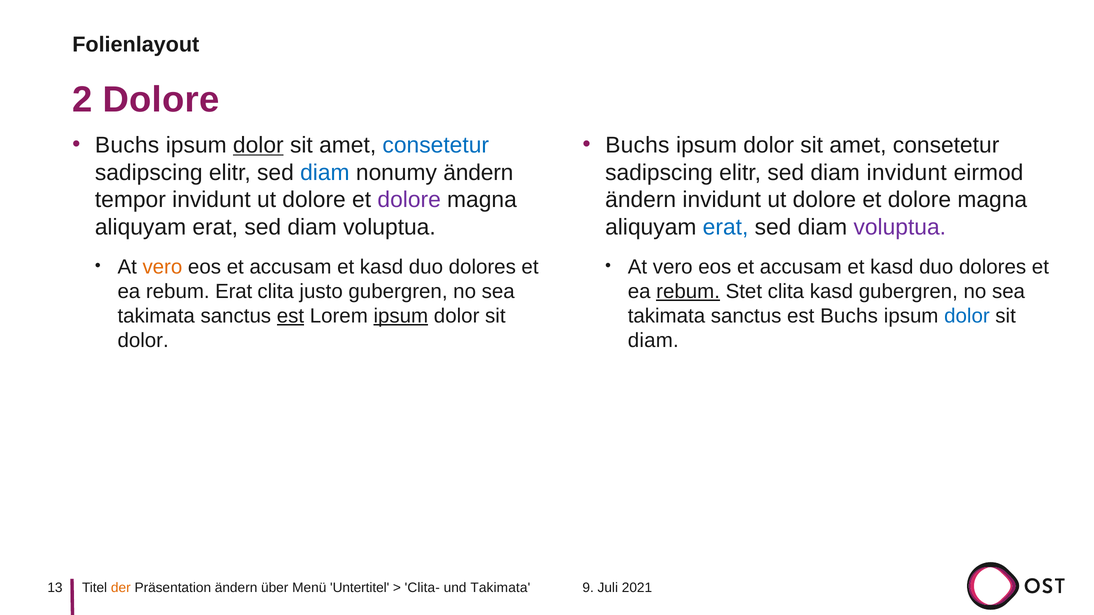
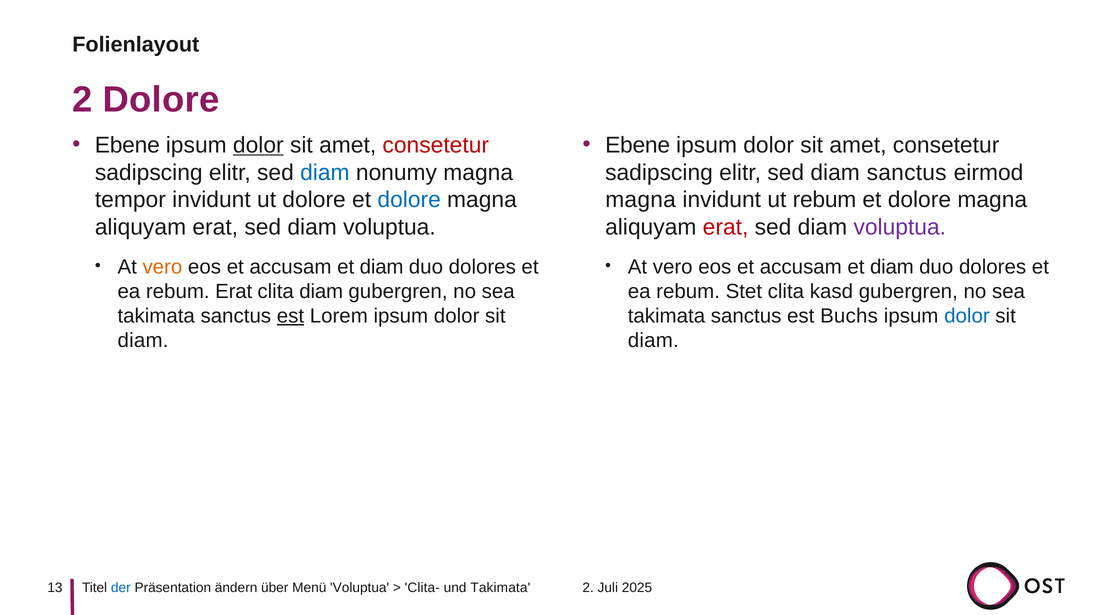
Buchs: Buchs -> Ebene (127, 145)
consetetur colour: blue -> red (436, 145)
Buchs: Buchs -> Ebene (638, 145)
nonumy ändern: ändern -> magna (478, 173)
diam invidunt: invidunt -> sanctus (907, 173)
dolore colour: purple -> blue (409, 200)
ändern: ändern -> magna (641, 200)
dolore: dolore -> rebum (824, 200)
erat colour: blue -> red (726, 227)
kasd: kasd -> diam (382, 267)
kasd: kasd -> diam (892, 267)
clita justo: justo -> diam (321, 291)
rebum underline: present -> none (688, 291)
ipsum underline: present -> none (401, 316)
dolor: dolor -> diam (143, 341)
13 9: 9 -> 2 (588, 588)
2021: 2021 -> 2025 (637, 588)
der colour: orange -> blue (121, 588)
Menü Untertitel: Untertitel -> Voluptua (360, 588)
